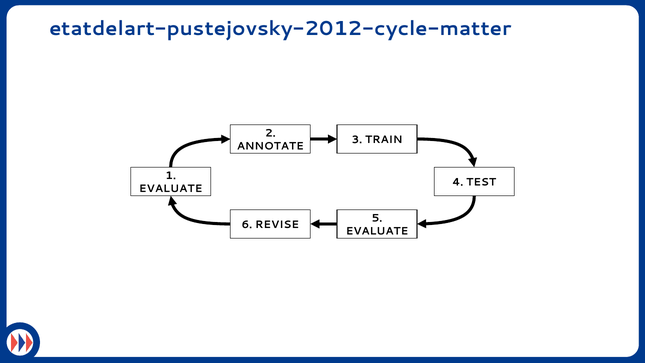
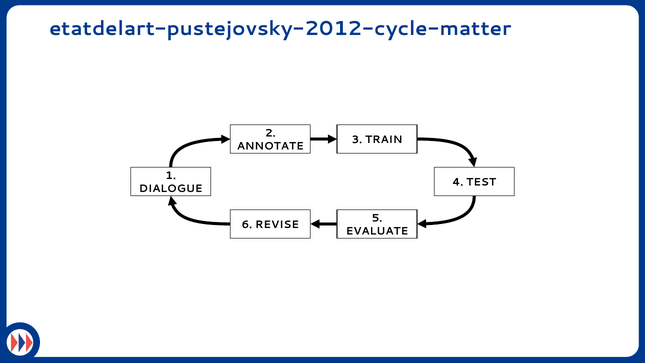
EVALUATE: EVALUATE -> DIALOGUE (171, 189)
